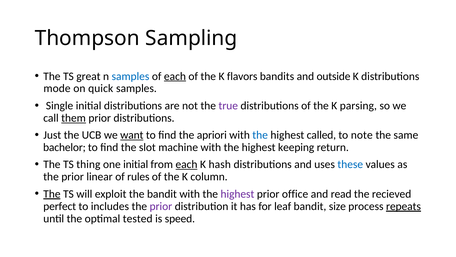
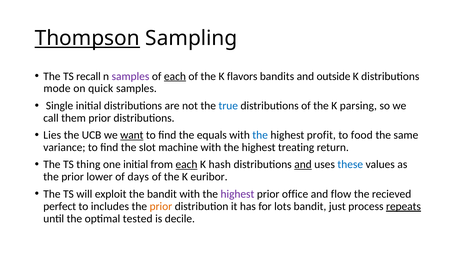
Thompson underline: none -> present (87, 38)
great: great -> recall (88, 76)
samples colour: blue -> purple (130, 76)
true colour: purple -> blue (228, 105)
them underline: present -> none (74, 118)
Just: Just -> Lies (52, 135)
apriori: apriori -> equals (212, 135)
called: called -> profit (321, 135)
note: note -> food (362, 135)
bachelor: bachelor -> variance (64, 147)
keeping: keeping -> treating (296, 147)
and underline: none -> present (303, 164)
linear: linear -> lower (100, 176)
rules: rules -> days (138, 176)
column: column -> euribor (209, 176)
The underline: present -> none (52, 194)
read: read -> flow (341, 194)
prior colour: purple -> orange (161, 206)
leaf: leaf -> lots (283, 206)
size: size -> just (337, 206)
speed: speed -> decile (180, 218)
